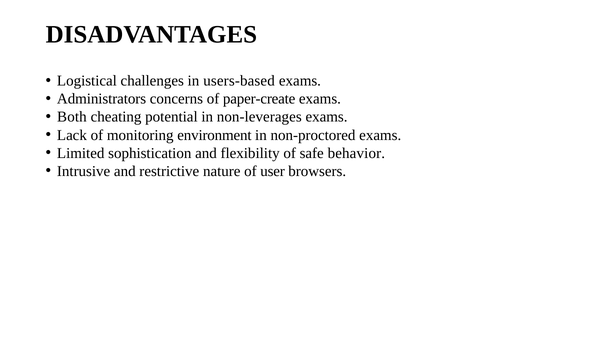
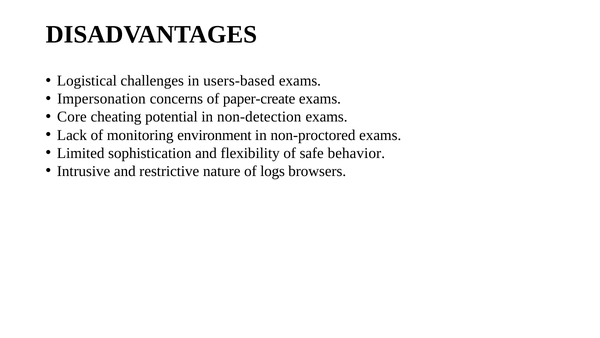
Administrators: Administrators -> Impersonation (101, 99)
Both: Both -> Core (72, 117)
non-leverages: non-leverages -> non-detection (259, 117)
user: user -> logs (273, 171)
